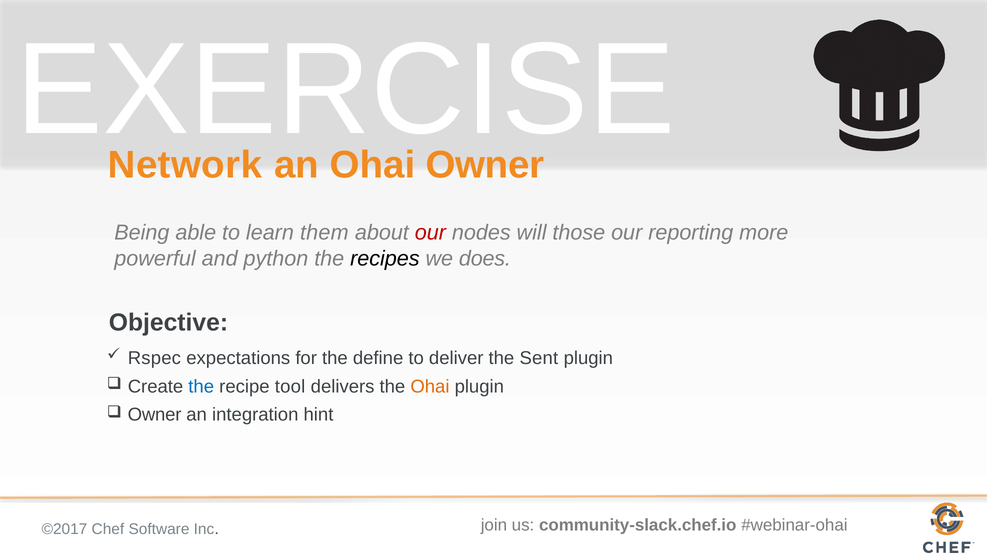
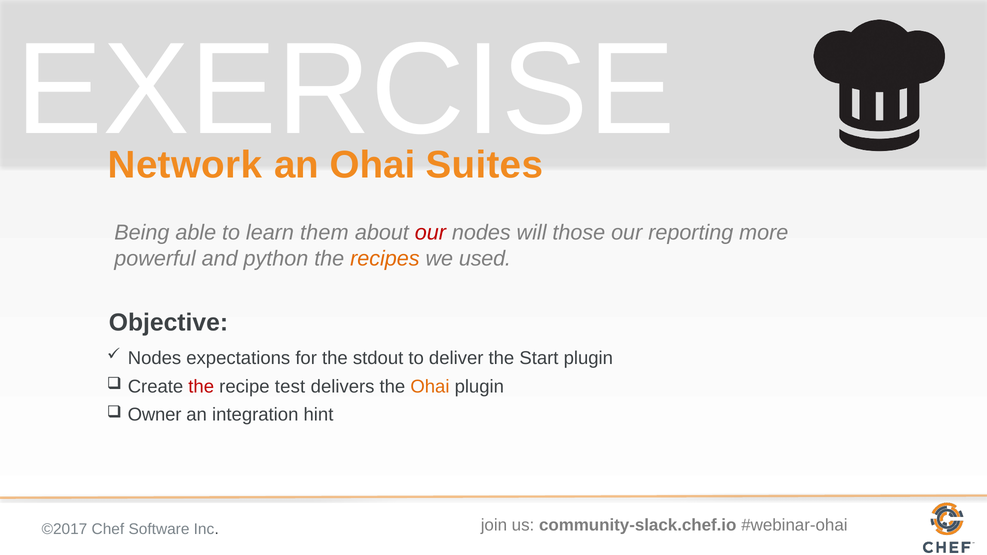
Ohai Owner: Owner -> Suites (485, 165)
recipes colour: black -> orange (385, 259)
does: does -> used (485, 259)
Rspec: Rspec -> Nodes (154, 358)
define: define -> stdout (378, 358)
Sent: Sent -> Start (539, 358)
the colour: blue -> red (201, 387)
tool: tool -> test (290, 387)
